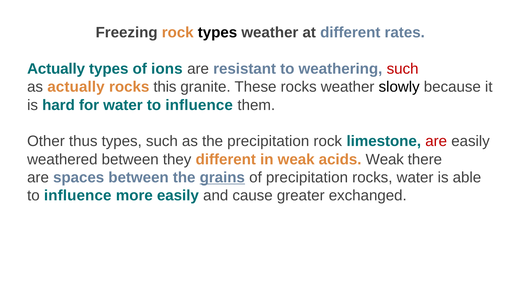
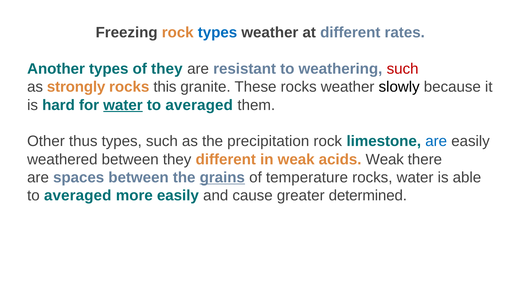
types colour: black -> blue (217, 33)
Actually: Actually -> Another (56, 69)
of ions: ions -> they (167, 69)
as actually: actually -> strongly (76, 87)
water underline: none -> present (123, 105)
influence: influence -> averaged (199, 105)
are colour: red -> blue (436, 141)
of precipitation: precipitation -> temperature (307, 178)
influence: influence -> averaged (78, 196)
exchanged: exchanged -> determined (368, 196)
